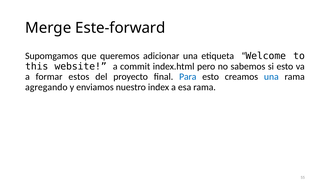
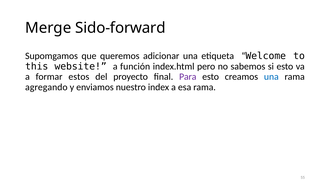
Este-forward: Este-forward -> Sido-forward (120, 28)
commit: commit -> función (135, 66)
Para colour: blue -> purple (188, 77)
